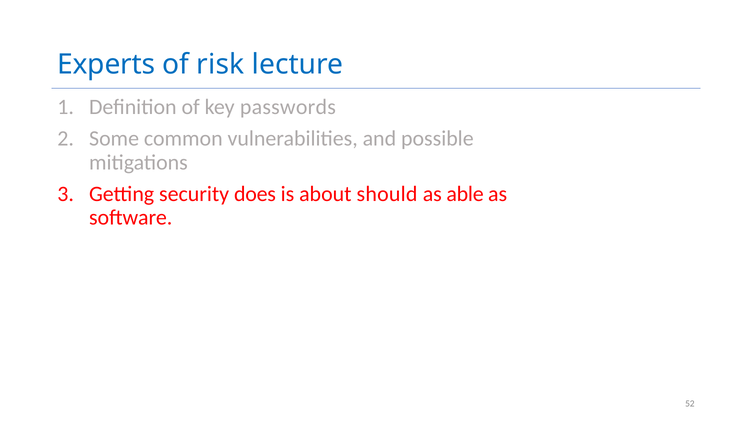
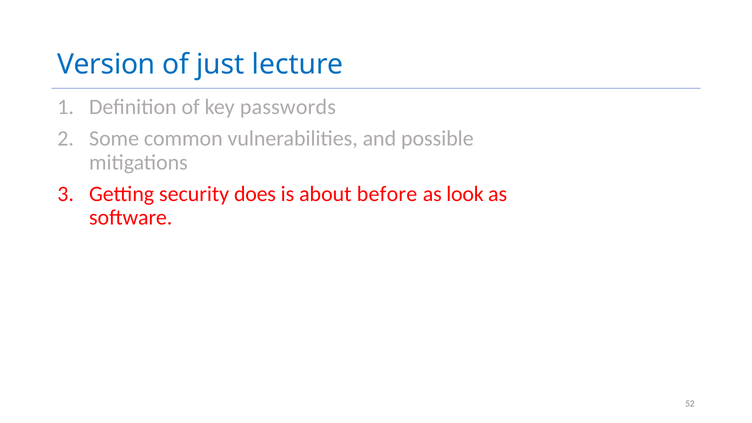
Experts: Experts -> Version (106, 65)
risk: risk -> just (220, 65)
should: should -> before (387, 194)
able: able -> look (465, 194)
